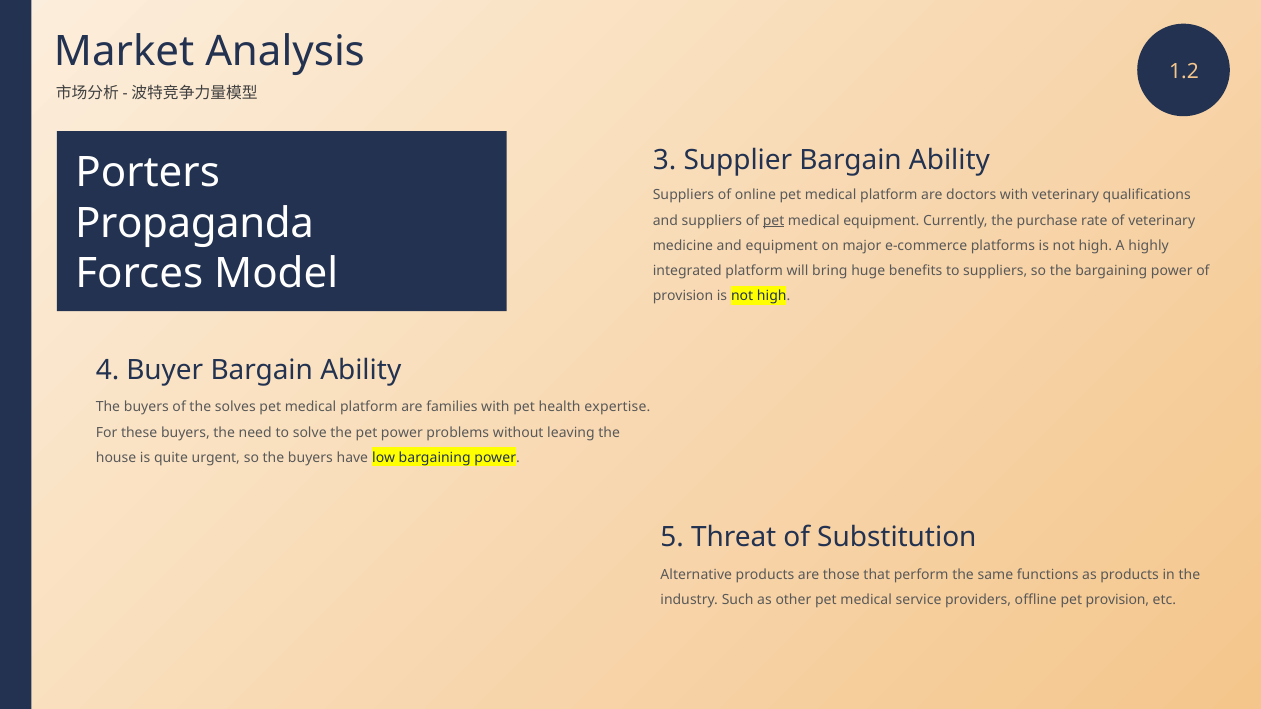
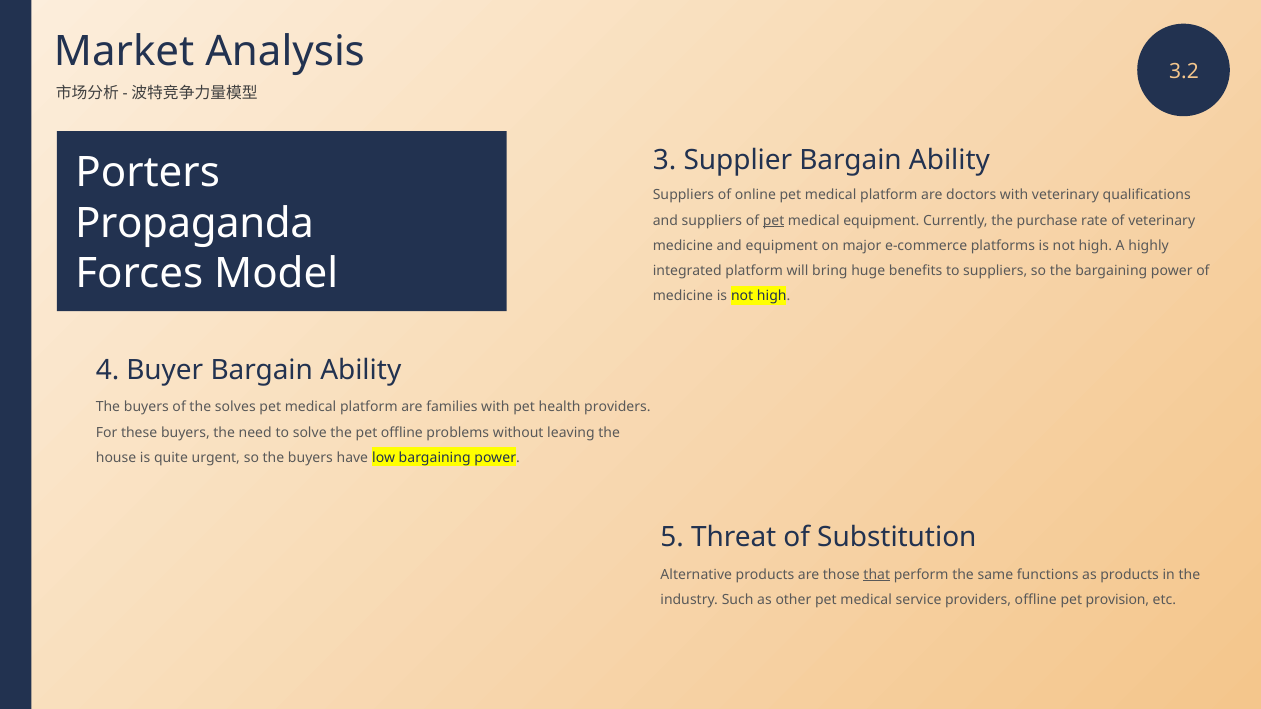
1.2: 1.2 -> 3.2 (1184, 71)
provision: provision -> medicine (683, 296)
health expertise: expertise -> providers (617, 407)
pet power: power -> offline (402, 433)
that underline: none -> present (877, 575)
